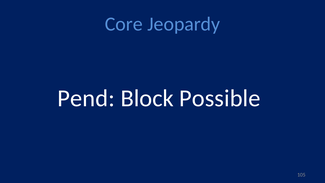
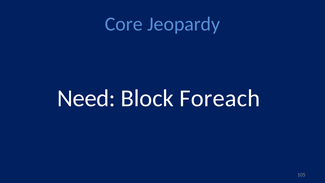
Pend: Pend -> Need (86, 98)
Possible: Possible -> Foreach (220, 98)
